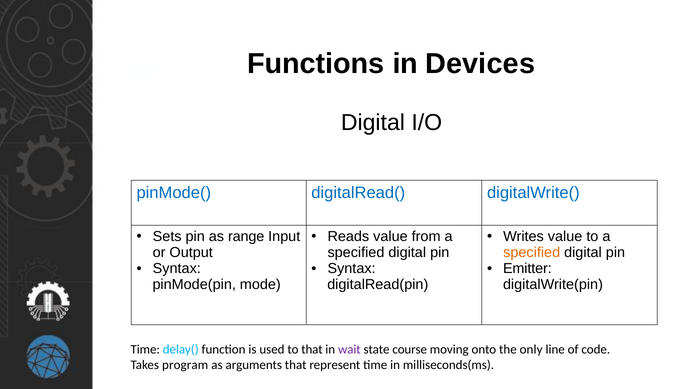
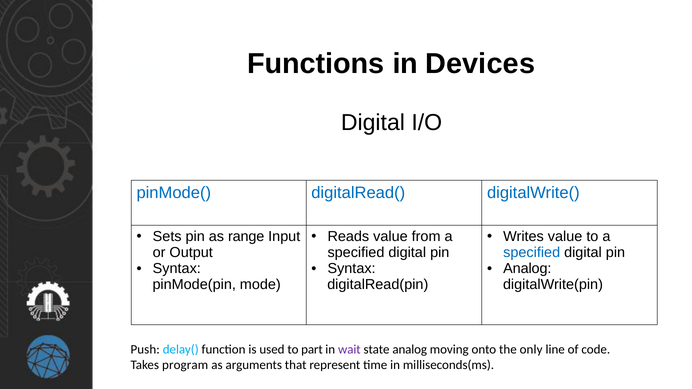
specified colour: orange -> blue (532, 252)
Emitter: Emitter -> Analog (527, 269)
Time: Time -> Push (145, 350)
to that: that -> part (312, 350)
state course: course -> analog (410, 350)
